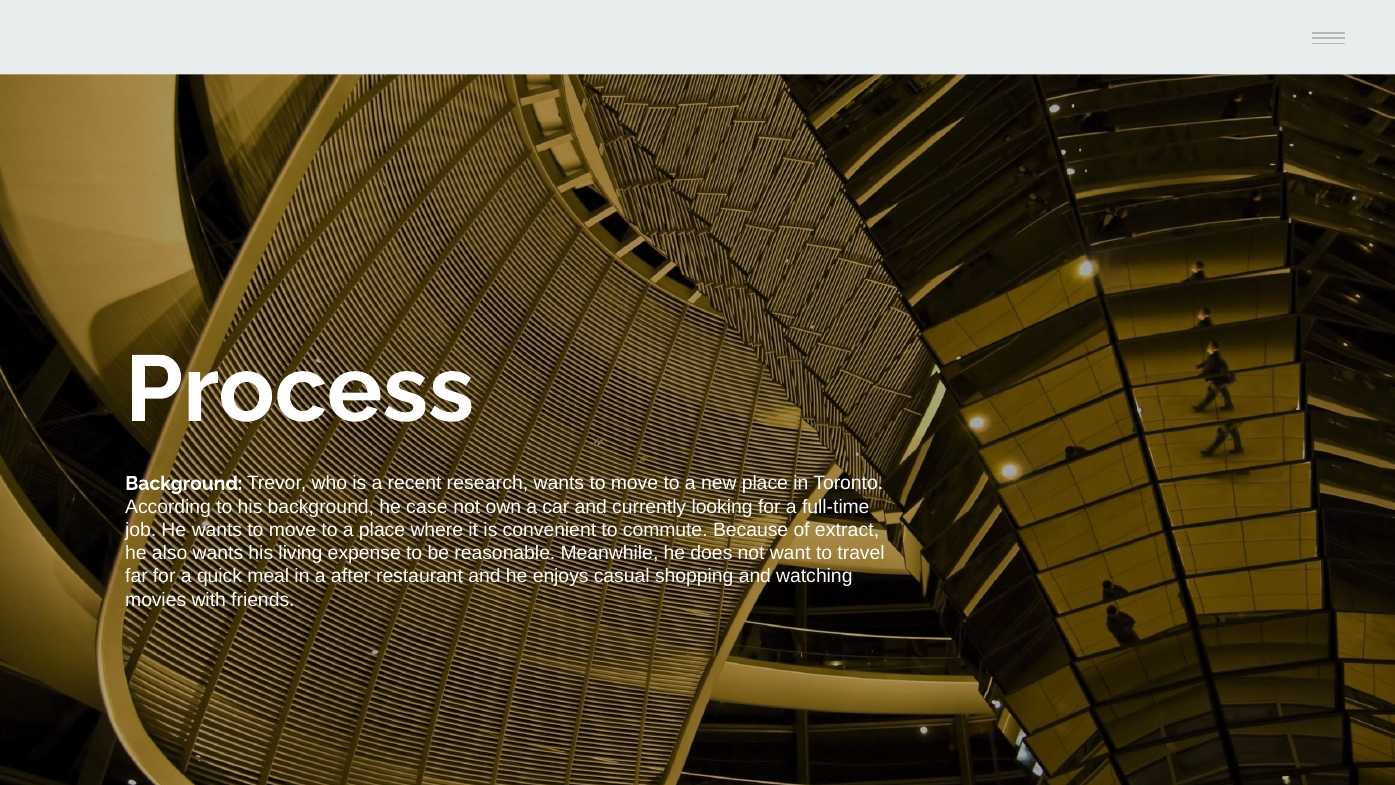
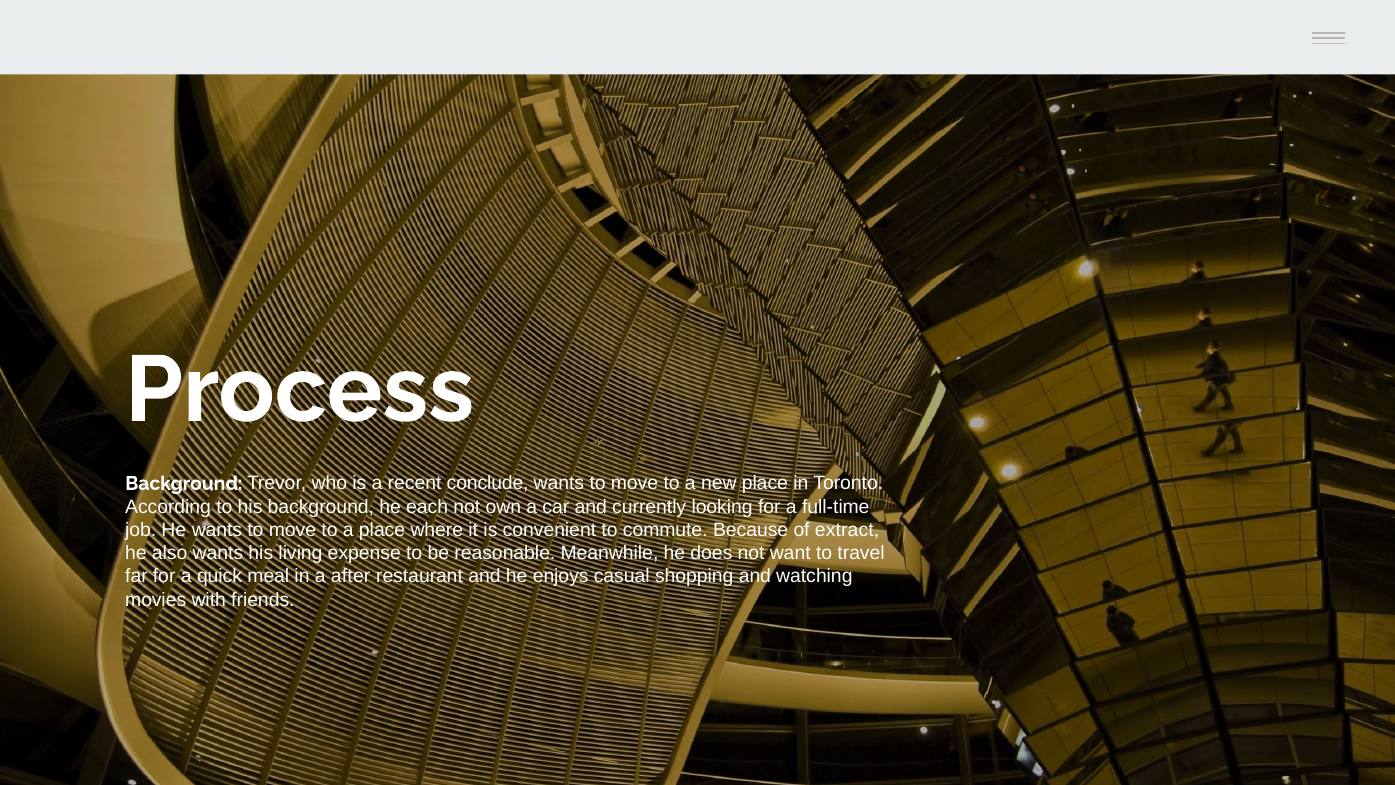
research: research -> conclude (488, 483)
case: case -> each (427, 507)
